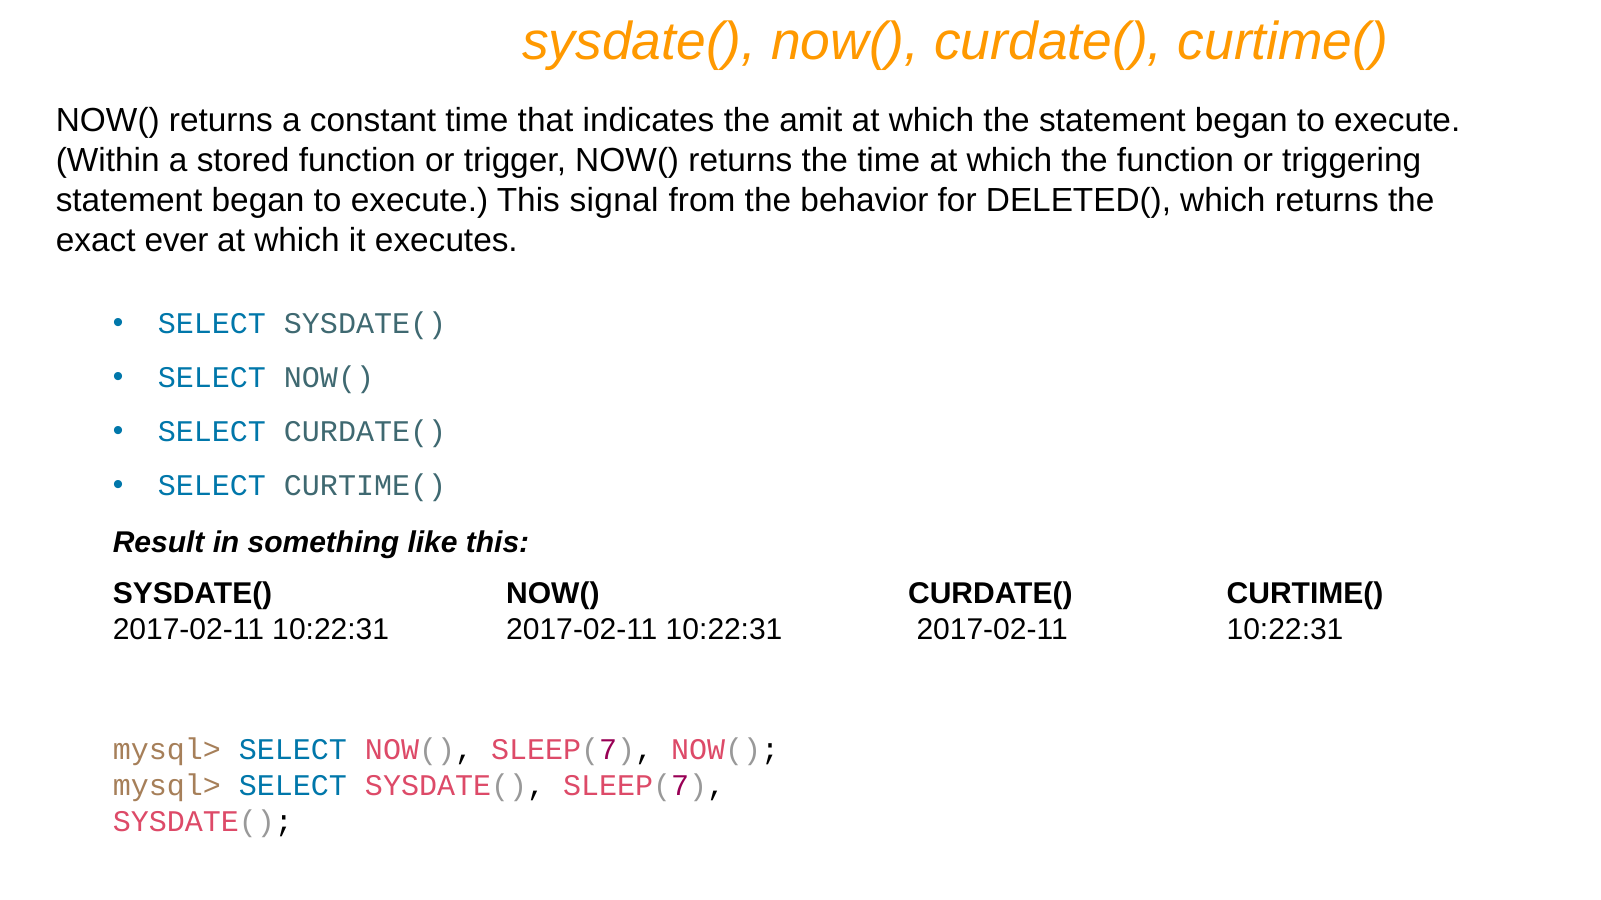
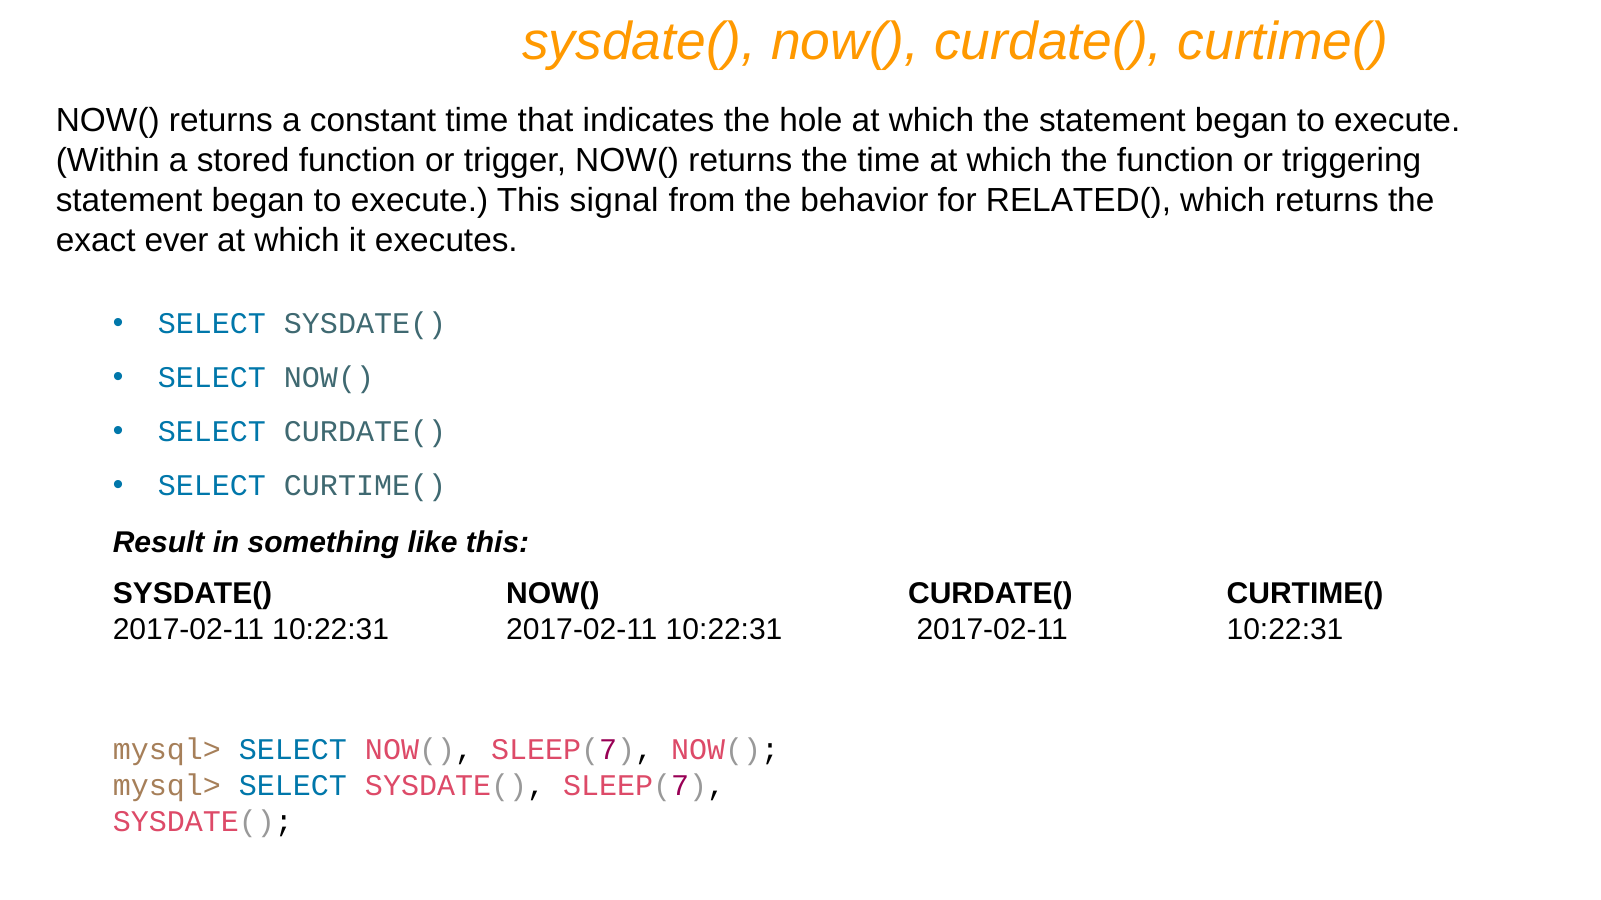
amit: amit -> hole (811, 121)
DELETED(: DELETED( -> RELATED( (1078, 201)
